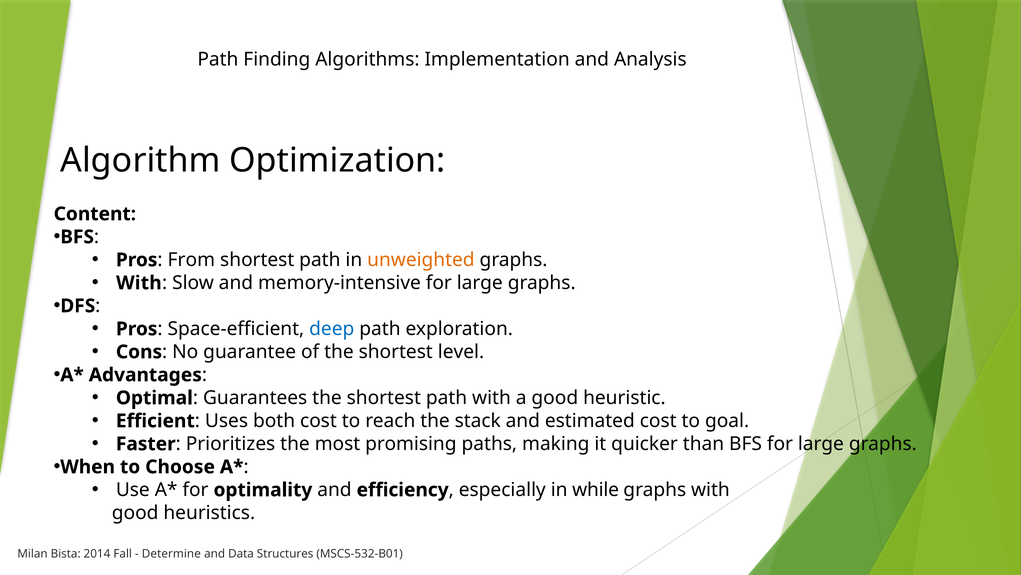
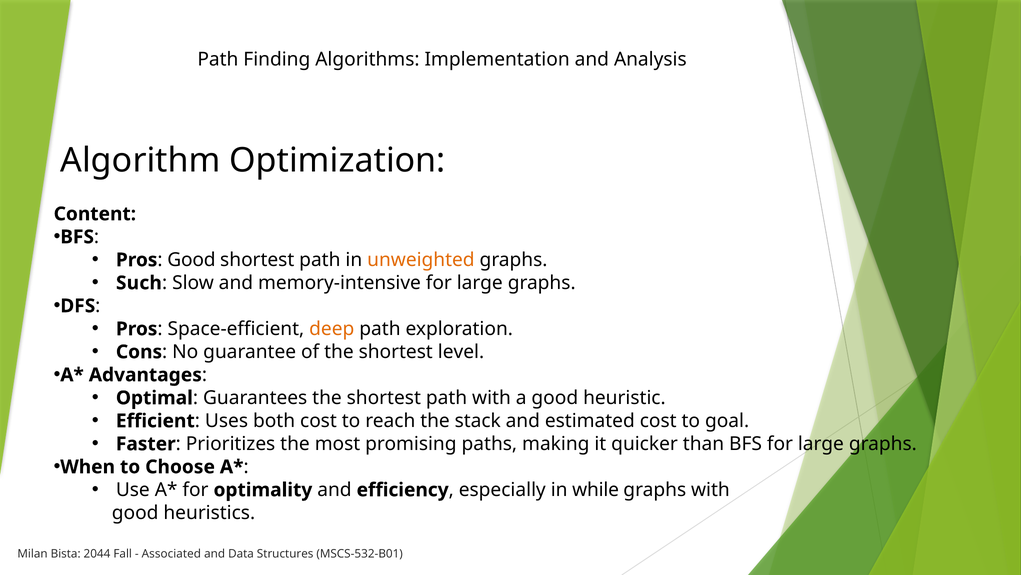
From: From -> Good (191, 260)
With: With -> Such (139, 283)
deep colour: blue -> orange (332, 329)
2014: 2014 -> 2044 (97, 553)
Determine: Determine -> Associated (171, 553)
